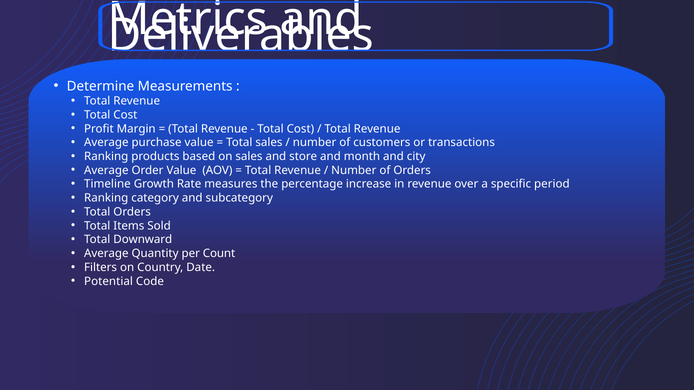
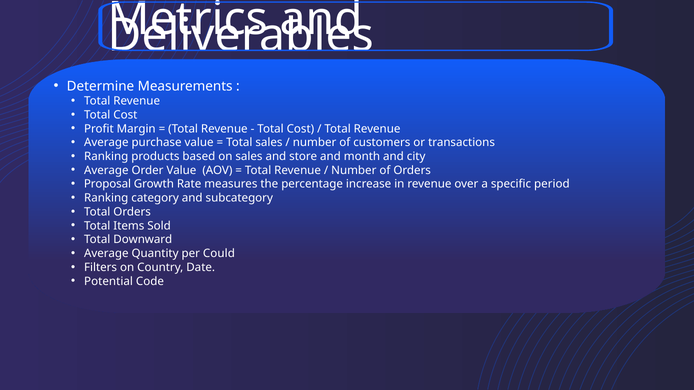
Timeline: Timeline -> Proposal (107, 184)
Count: Count -> Could (219, 254)
